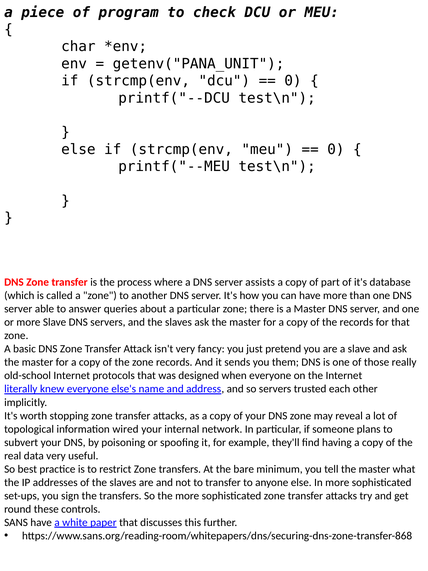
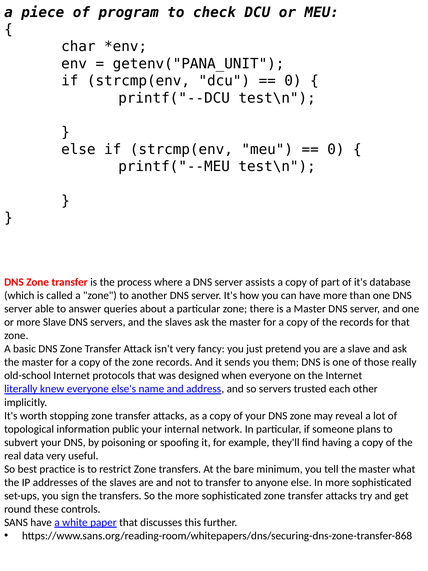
wired: wired -> public (126, 429)
